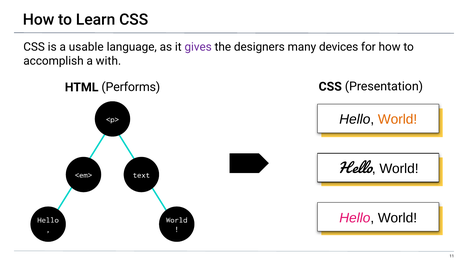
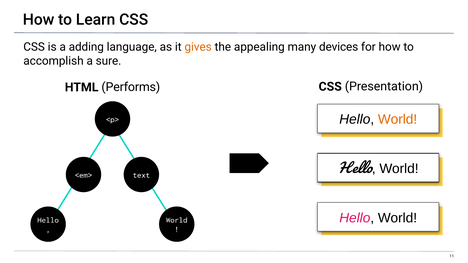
usable: usable -> adding (86, 47)
gives colour: purple -> orange (198, 47)
designers: designers -> appealing (259, 47)
with: with -> sure (109, 61)
